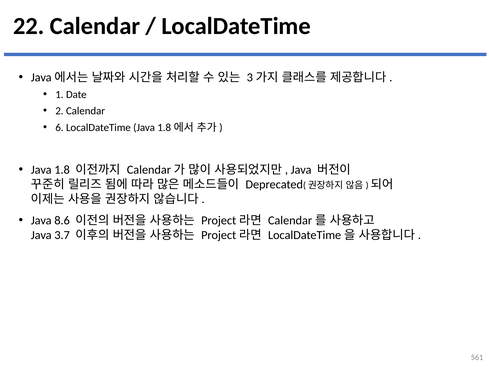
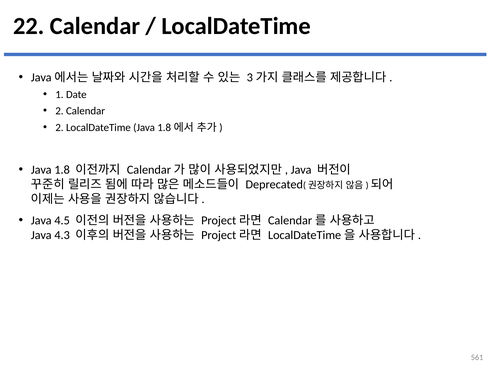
6: 6 -> 2 (59, 127)
8.6: 8.6 -> 4.5 (62, 220)
3.7: 3.7 -> 4.3 (62, 235)
